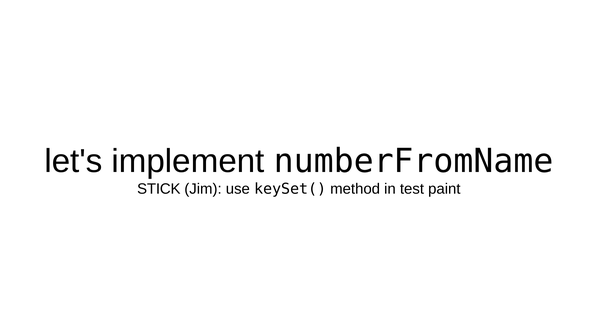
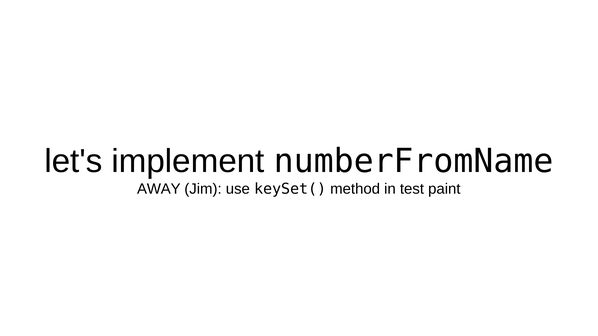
STICK: STICK -> AWAY (159, 189)
